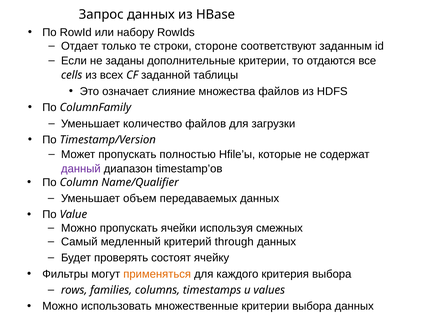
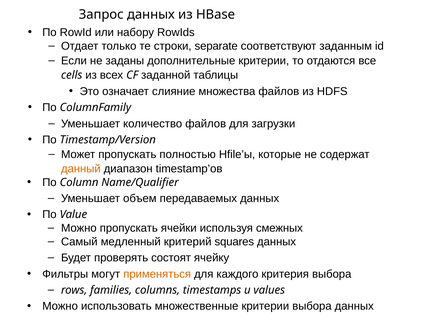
стороне: стороне -> separate (216, 46)
данный colour: purple -> orange (81, 169)
through: through -> squares (234, 242)
